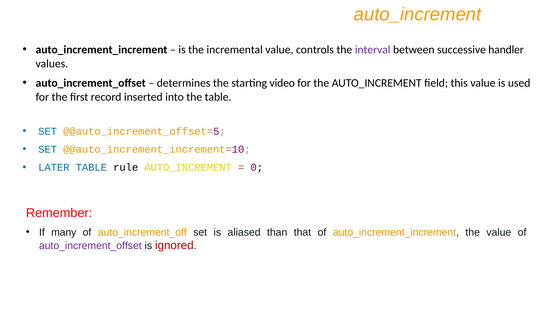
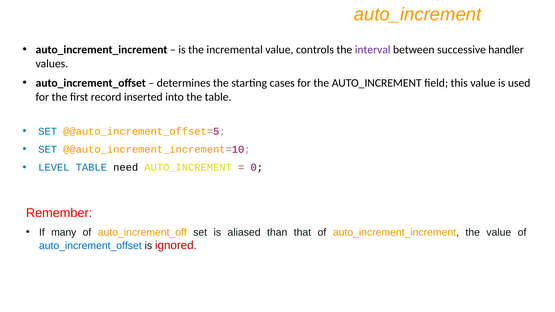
video: video -> cases (282, 83)
LATER: LATER -> LEVEL (54, 168)
rule: rule -> need (126, 168)
auto_increment_offset colour: purple -> blue (90, 246)
